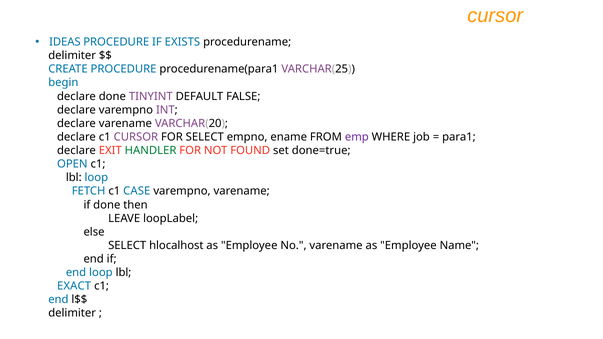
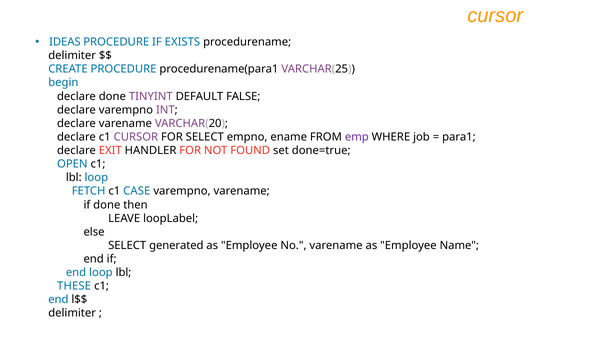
HANDLER colour: green -> black (151, 151)
hlocalhost: hlocalhost -> generated (176, 246)
EXACT: EXACT -> THESE (74, 286)
